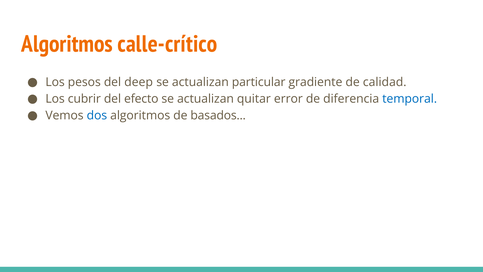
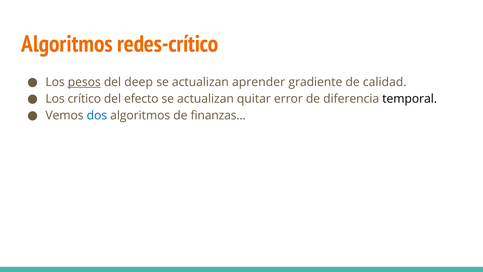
calle-crítico: calle-crítico -> redes-crítico (168, 44)
pesos underline: none -> present (84, 82)
particular: particular -> aprender (259, 82)
cubrir: cubrir -> crítico (84, 99)
temporal colour: blue -> black (410, 99)
basados: basados -> finanzas (218, 115)
